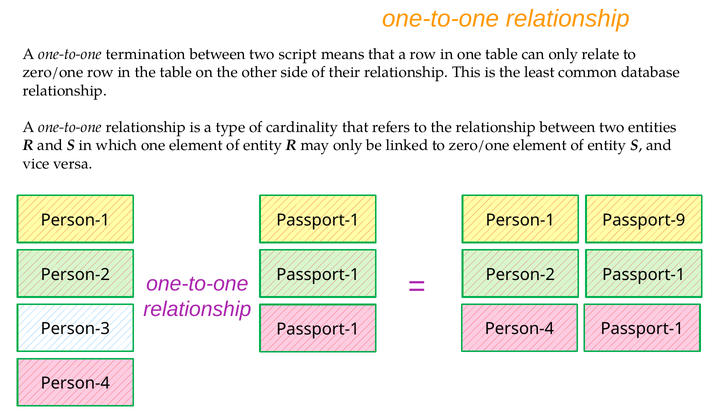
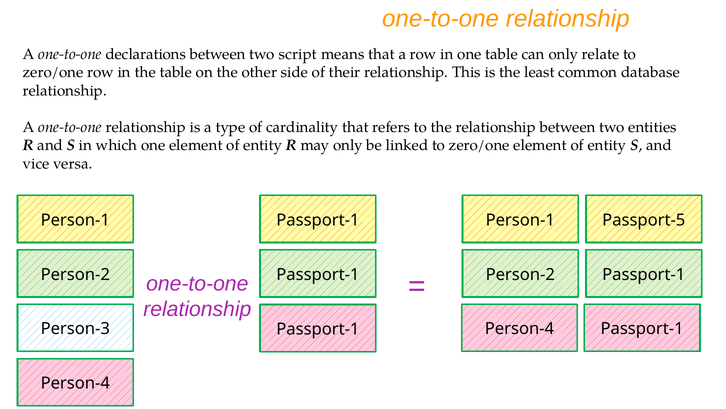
termination: termination -> declarations (146, 54)
Passport-9: Passport-9 -> Passport-5 (644, 220)
